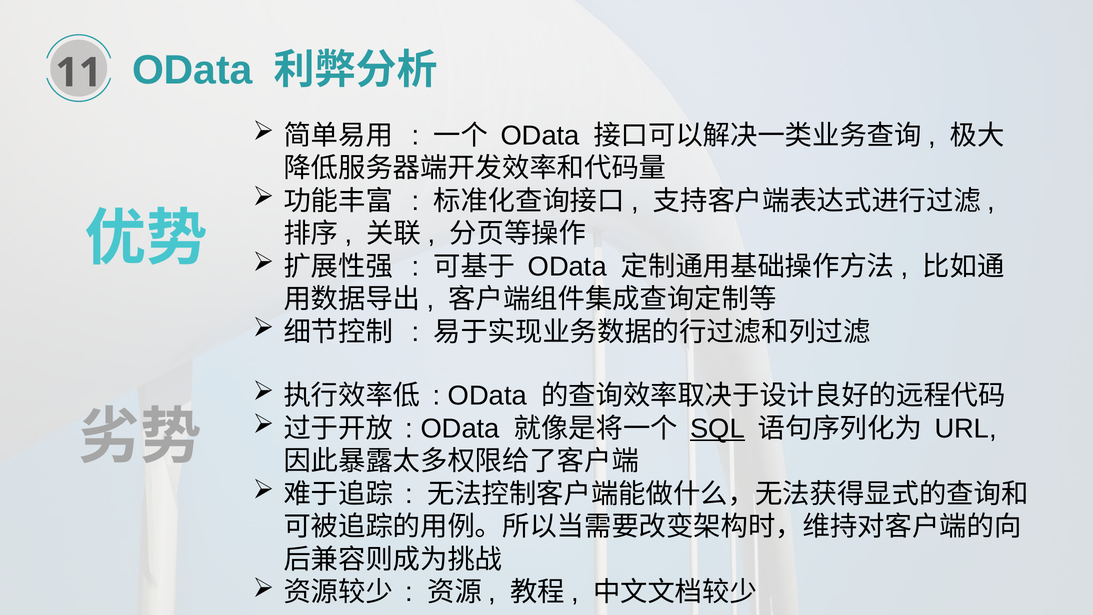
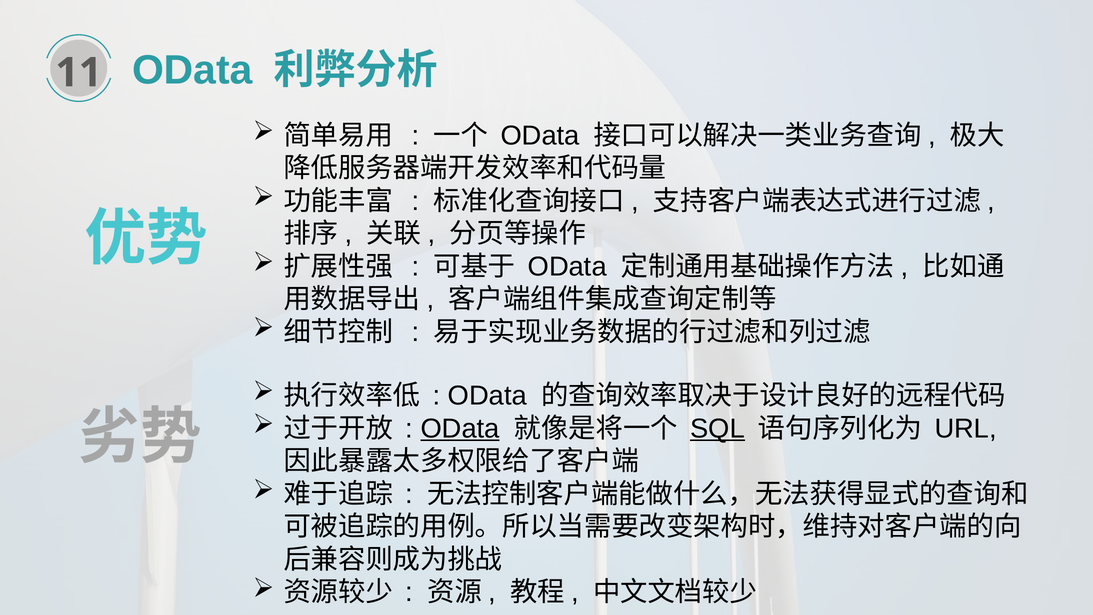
OData underline: none -> present (460, 429)
